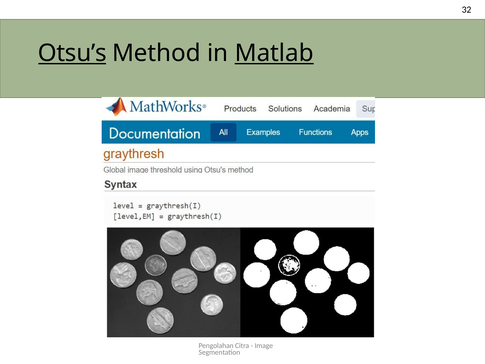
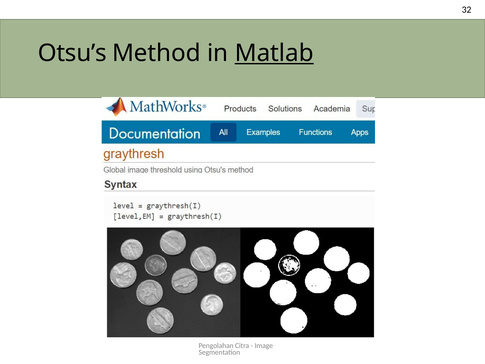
Otsu’s underline: present -> none (72, 53)
